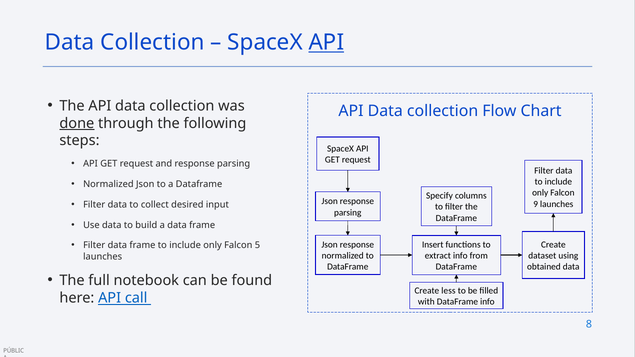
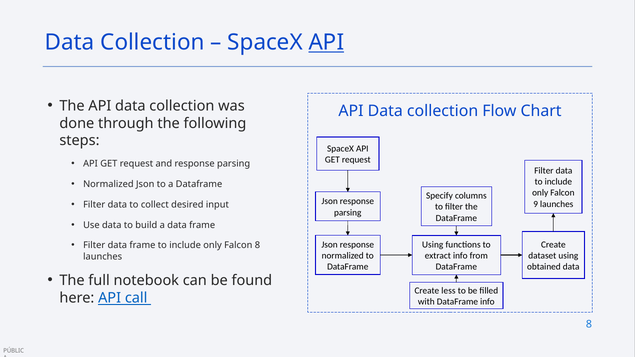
done underline: present -> none (77, 123)
Falcon 5: 5 -> 8 (257, 246)
Insert: Insert -> Using (433, 245)
